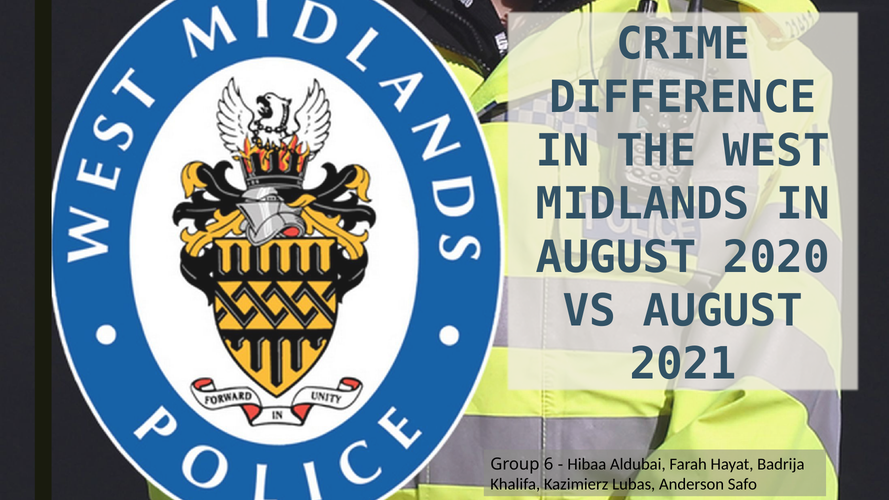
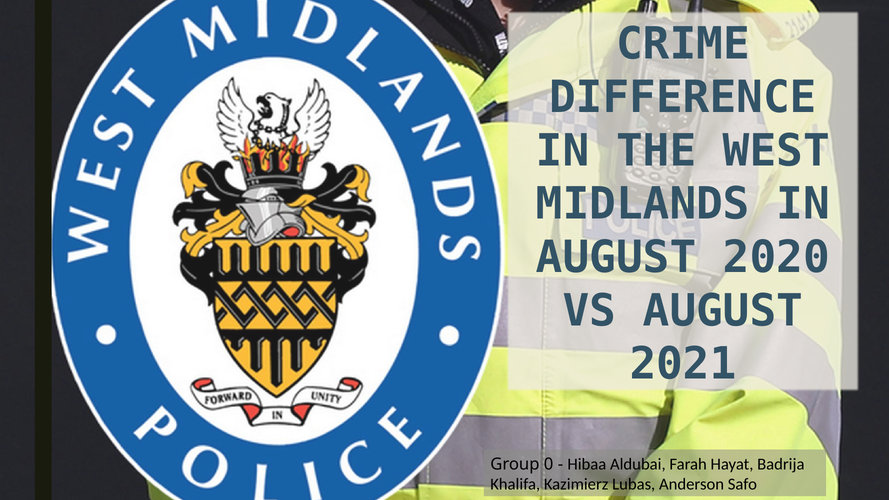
6: 6 -> 0 (549, 464)
